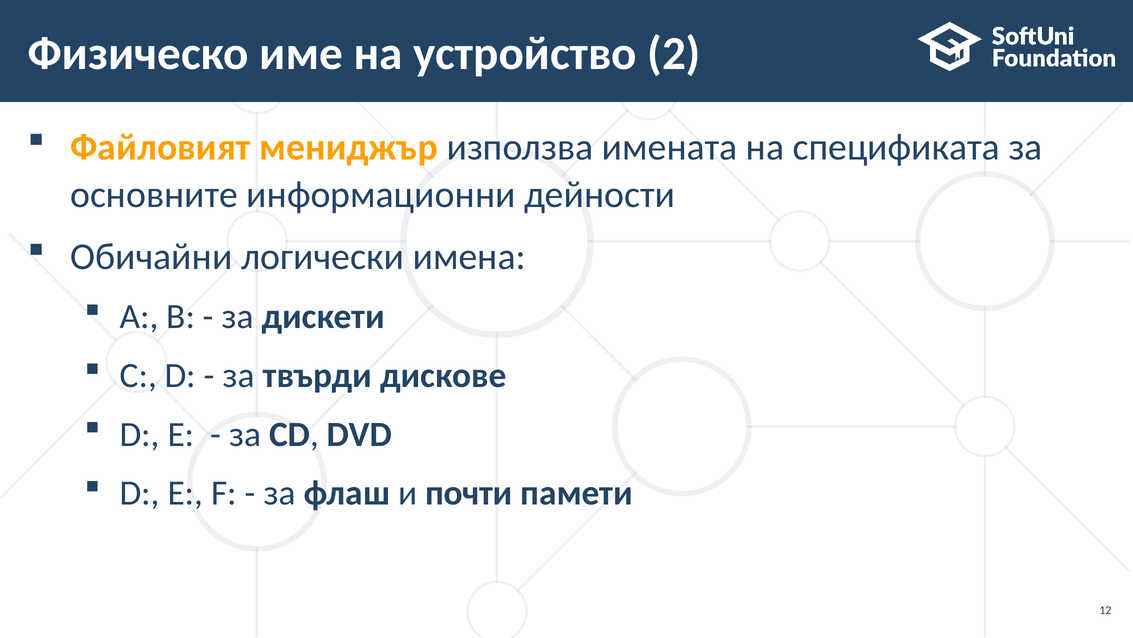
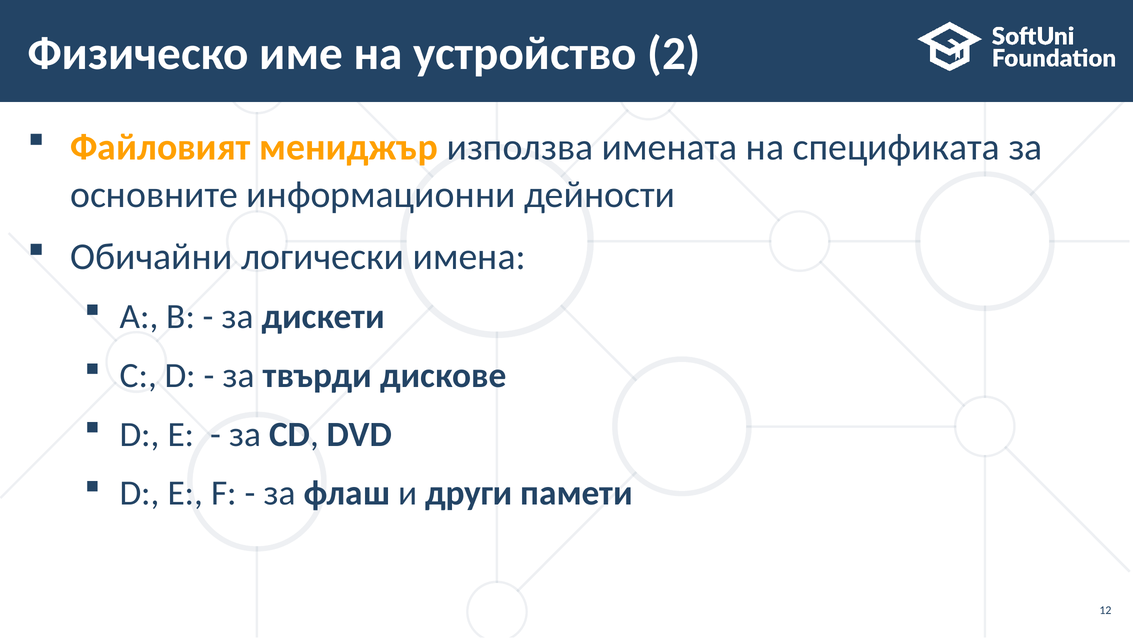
почти: почти -> други (469, 493)
